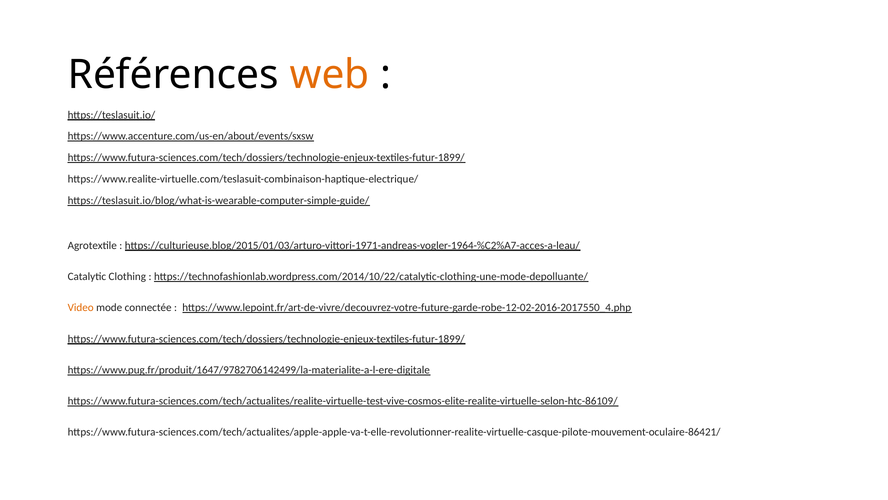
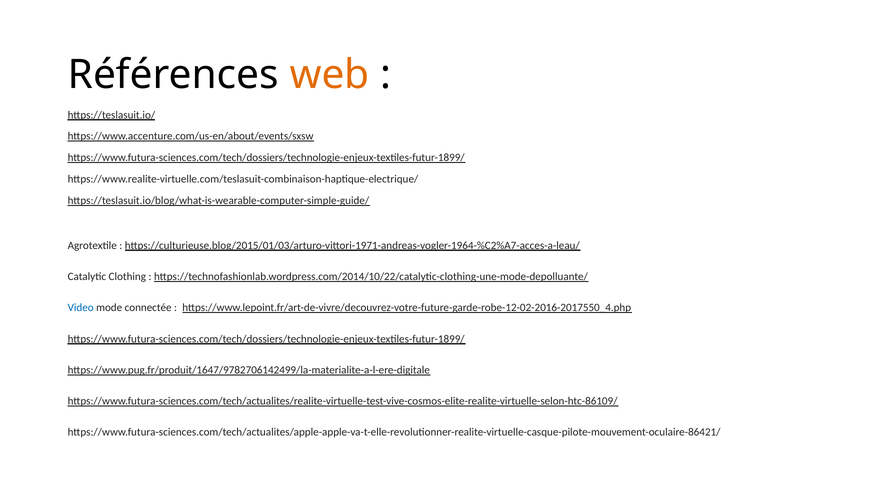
Video colour: orange -> blue (81, 307)
